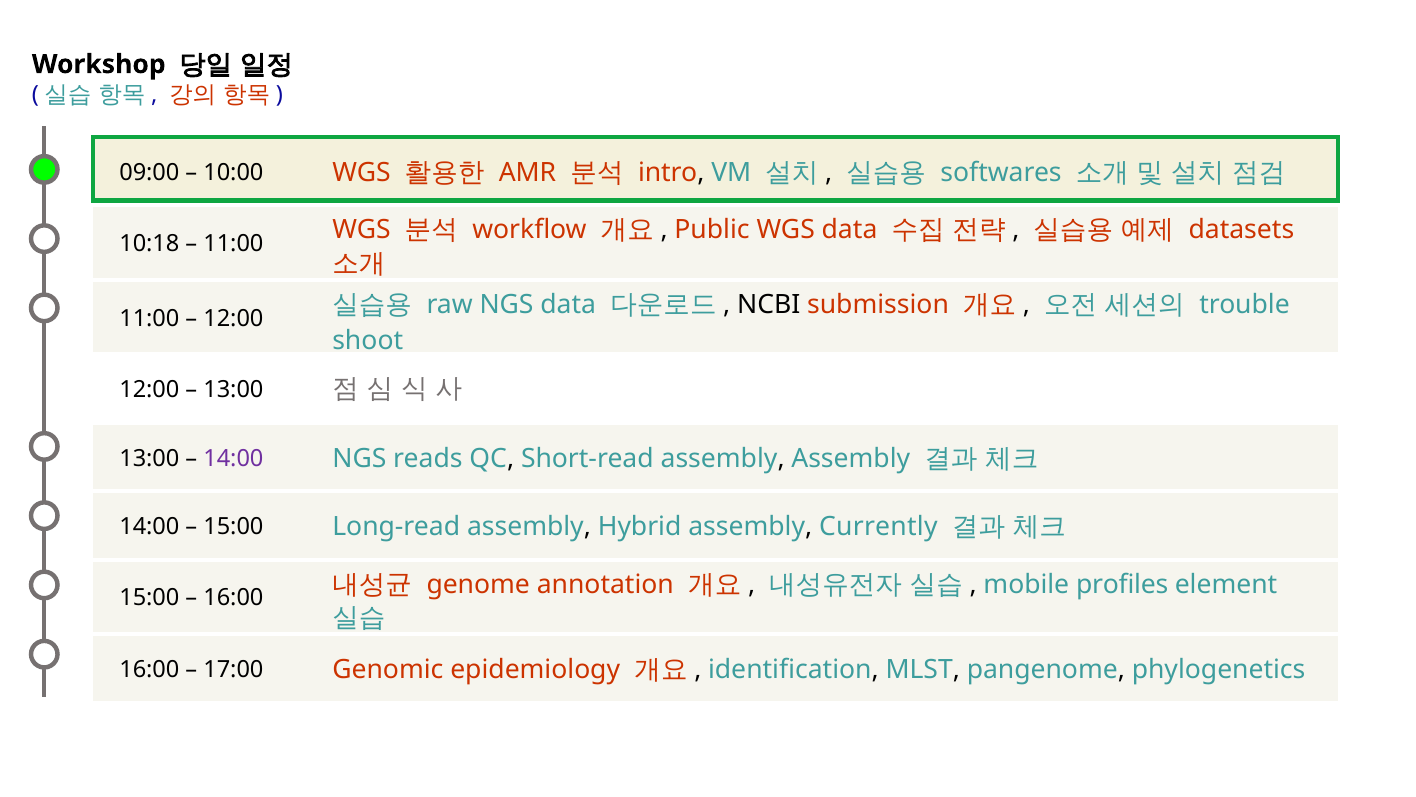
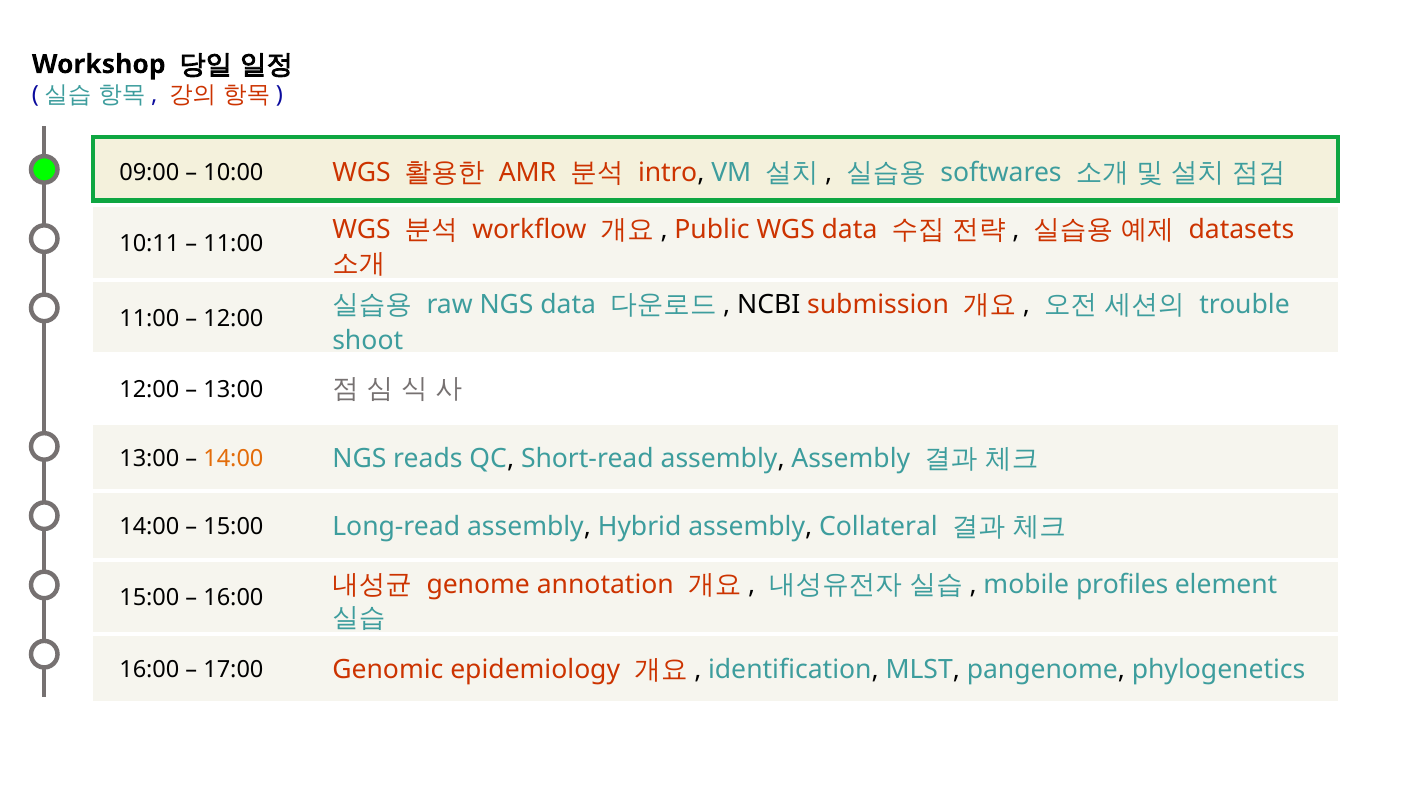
10:18: 10:18 -> 10:11 (149, 244)
14:00 colour: purple -> orange (233, 458)
Currently: Currently -> Collateral (878, 526)
